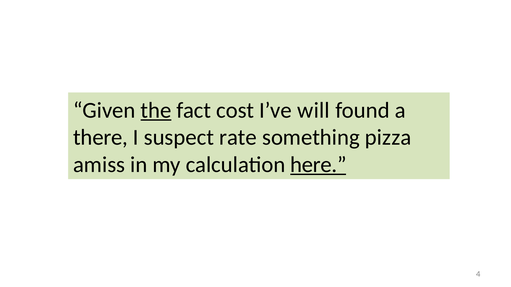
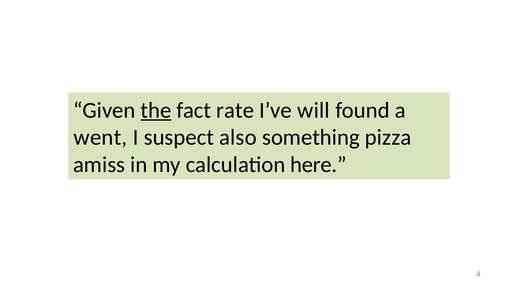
cost: cost -> rate (235, 110)
there: there -> went (100, 138)
rate: rate -> also (238, 138)
here underline: present -> none (318, 165)
